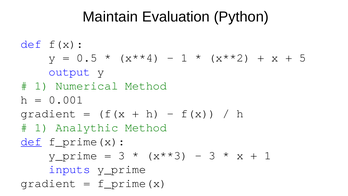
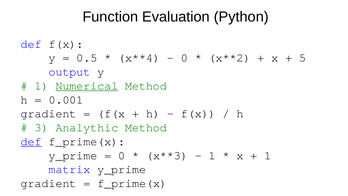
Maintain: Maintain -> Function (110, 17)
1: 1 -> 0 (184, 58)
Numerical underline: none -> present (87, 86)
1: 1 -> 3 (42, 127)
3: 3 -> 0 (122, 155)
3: 3 -> 1 (212, 155)
inputs: inputs -> matrix (69, 169)
